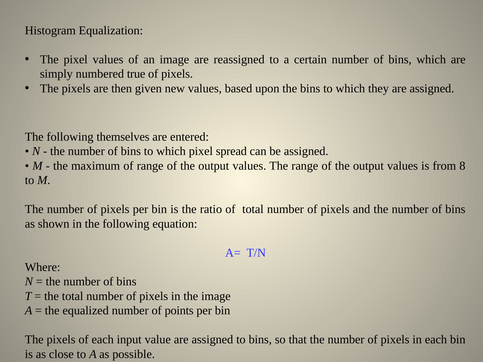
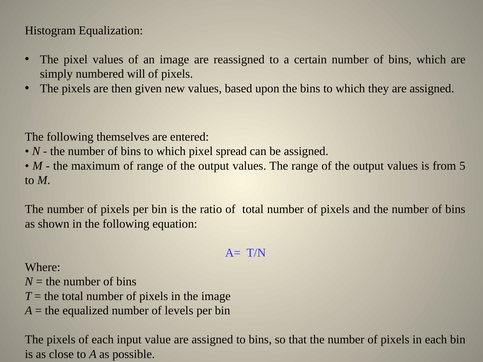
true: true -> will (136, 74)
8: 8 -> 5 (462, 166)
points: points -> levels (179, 311)
